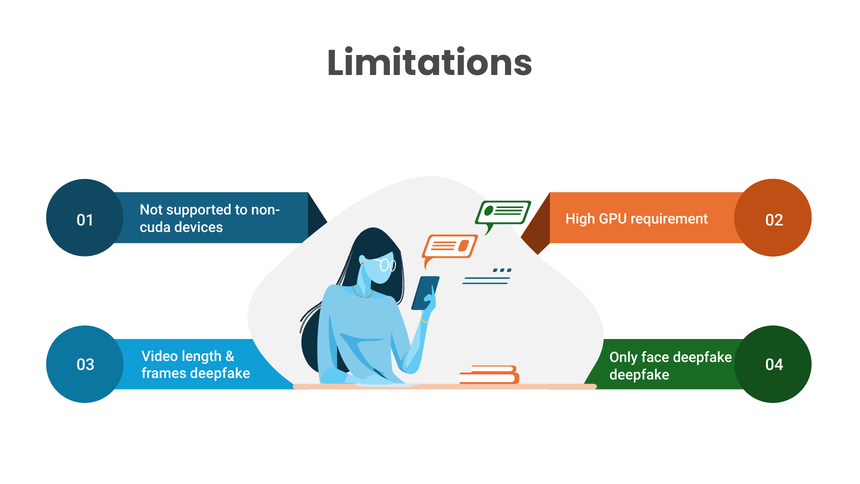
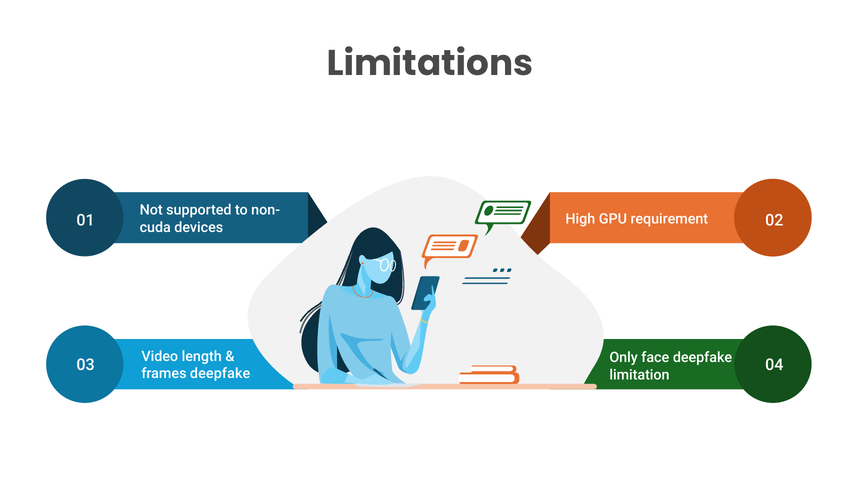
deepfake: deepfake -> limitation (639, 375)
